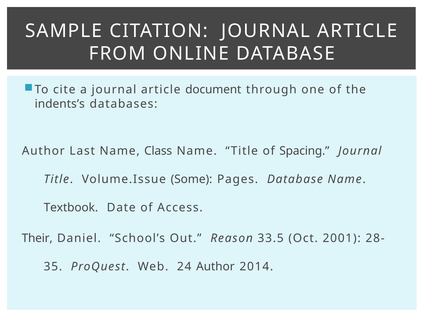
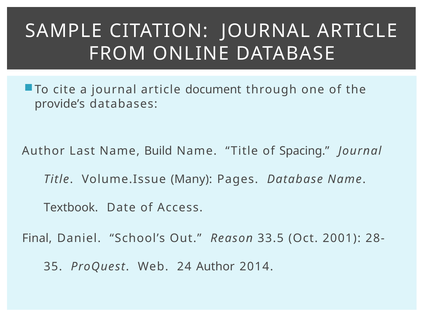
indents’s: indents’s -> provide’s (60, 104)
Class: Class -> Build (158, 151)
Some: Some -> Many (191, 179)
Their: Their -> Final (37, 238)
